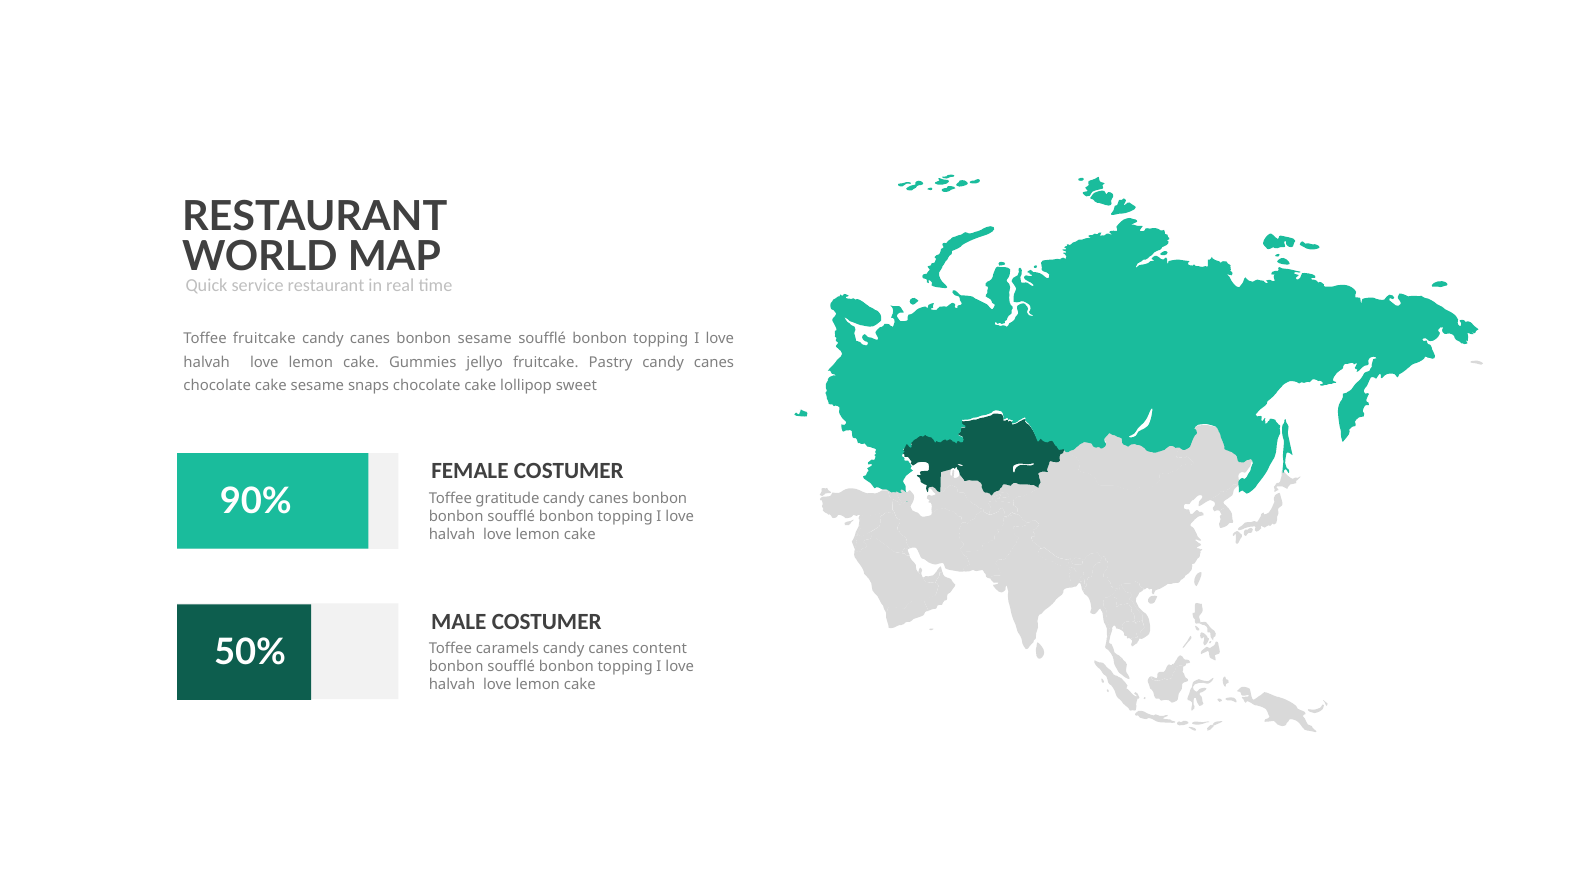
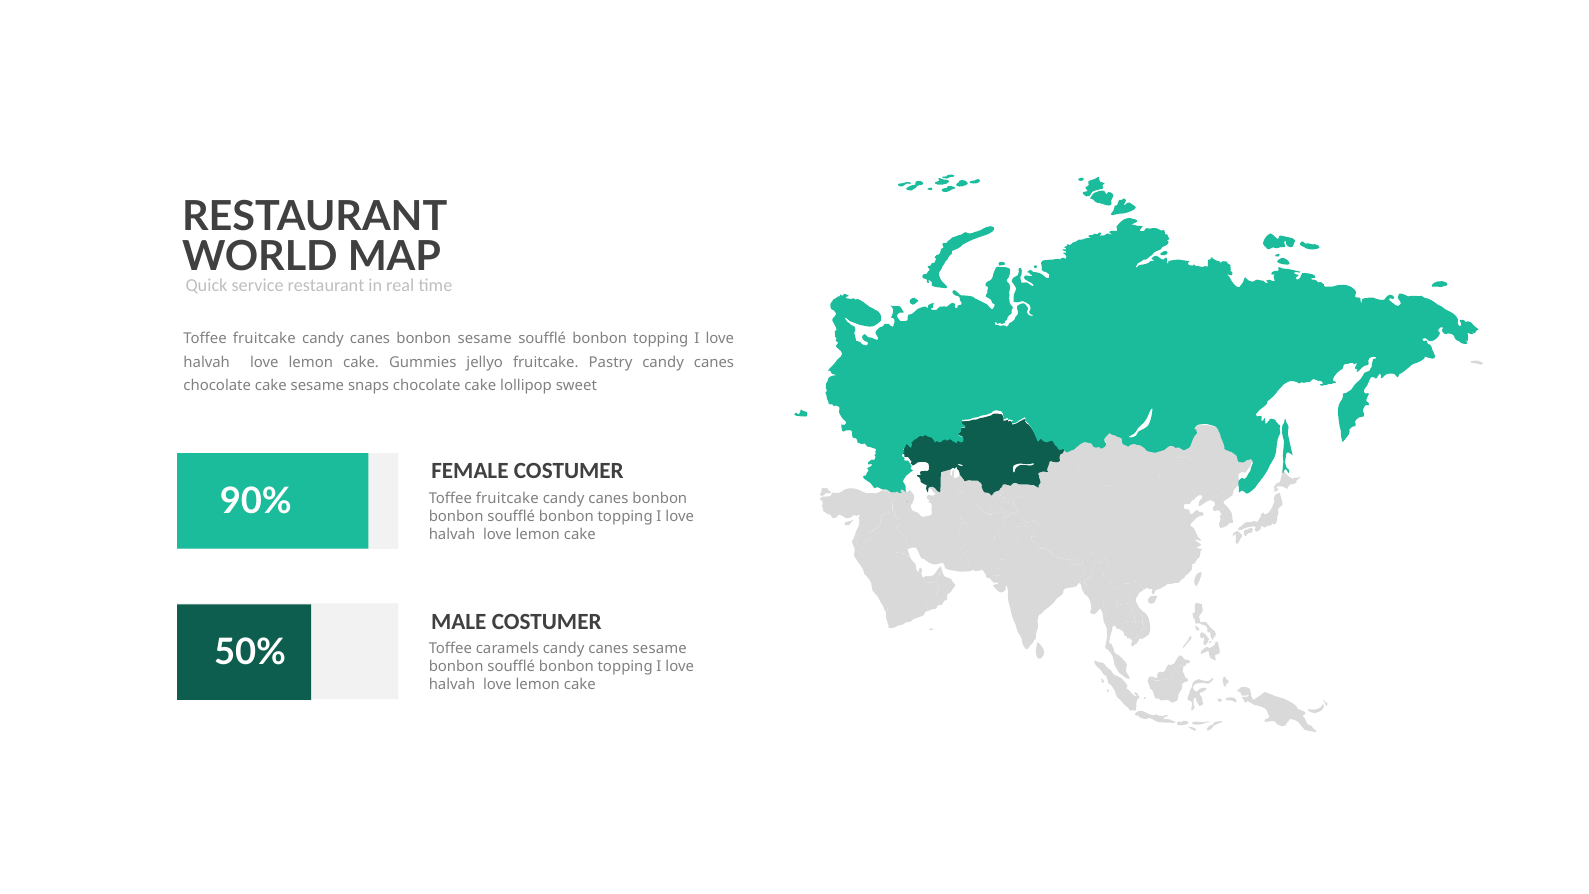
gratitude: gratitude -> fruitcake (507, 498)
canes content: content -> sesame (660, 649)
